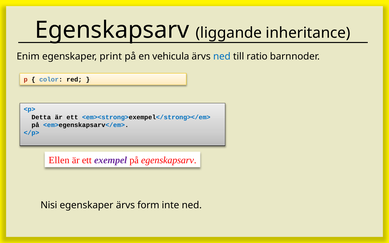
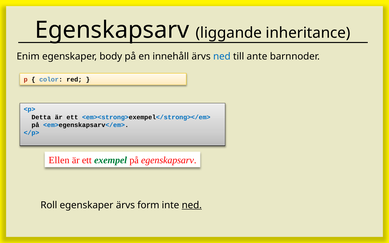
print: print -> body (111, 56)
vehicula: vehicula -> innehåll (171, 56)
ratio: ratio -> ante (257, 56)
exempel colour: purple -> green (111, 160)
Nisi: Nisi -> Roll (49, 205)
ned underline: none -> present (192, 205)
